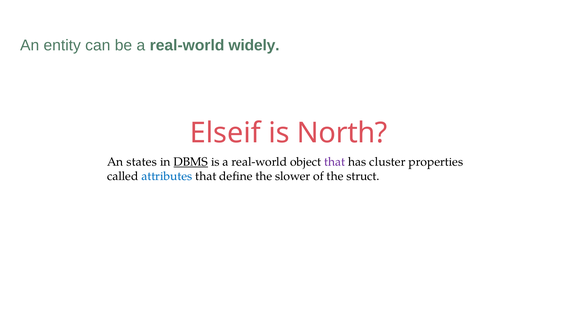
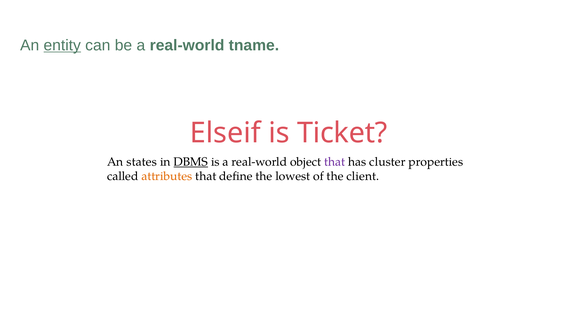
entity underline: none -> present (62, 45)
widely: widely -> tname (254, 45)
North: North -> Ticket (342, 133)
attributes colour: blue -> orange (167, 177)
slower: slower -> lowest (293, 177)
struct: struct -> client (363, 177)
